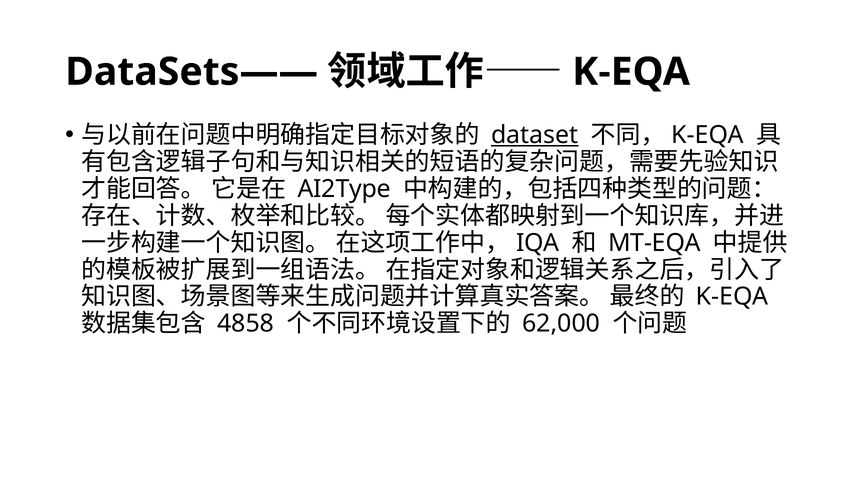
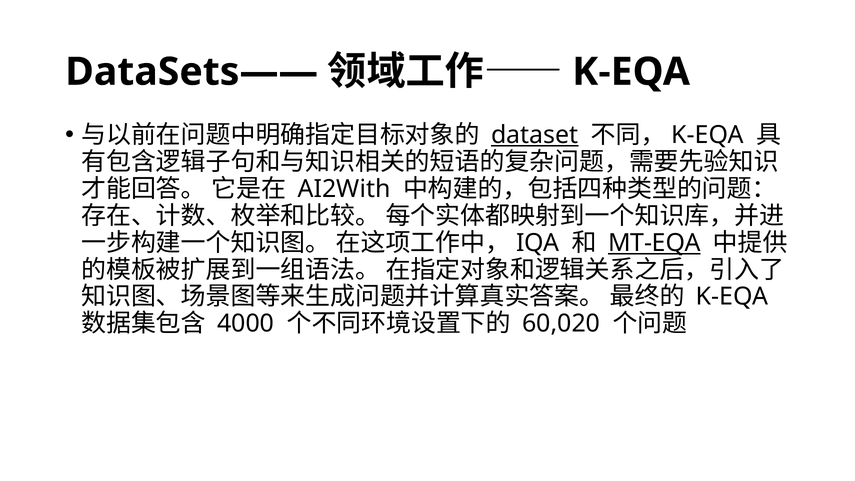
AI2Type: AI2Type -> AI2With (344, 189)
MT-EQA underline: none -> present (654, 243)
4858: 4858 -> 4000 (246, 324)
62,000: 62,000 -> 60,020 (561, 324)
